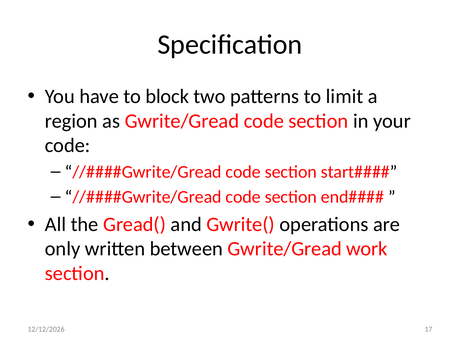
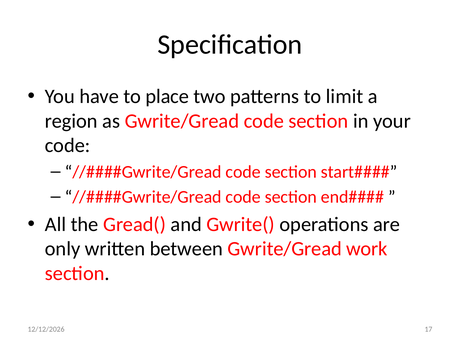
block: block -> place (167, 96)
